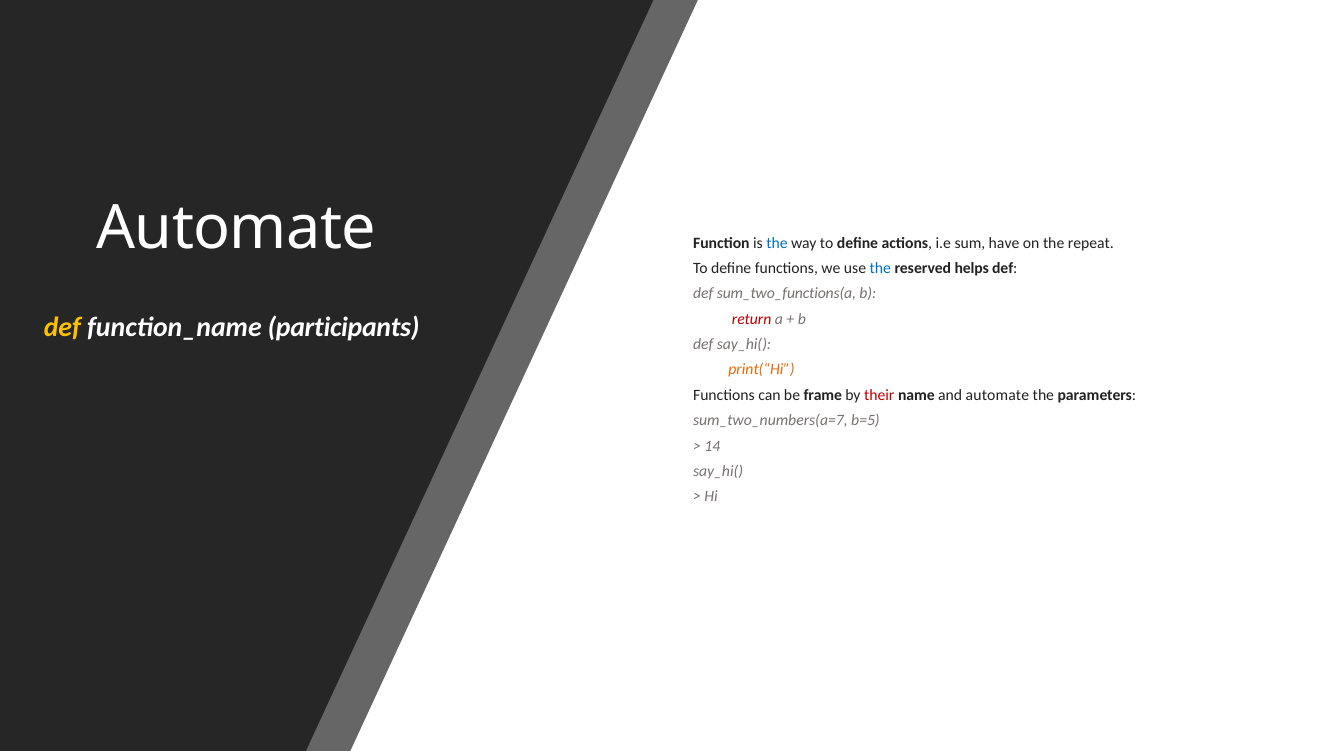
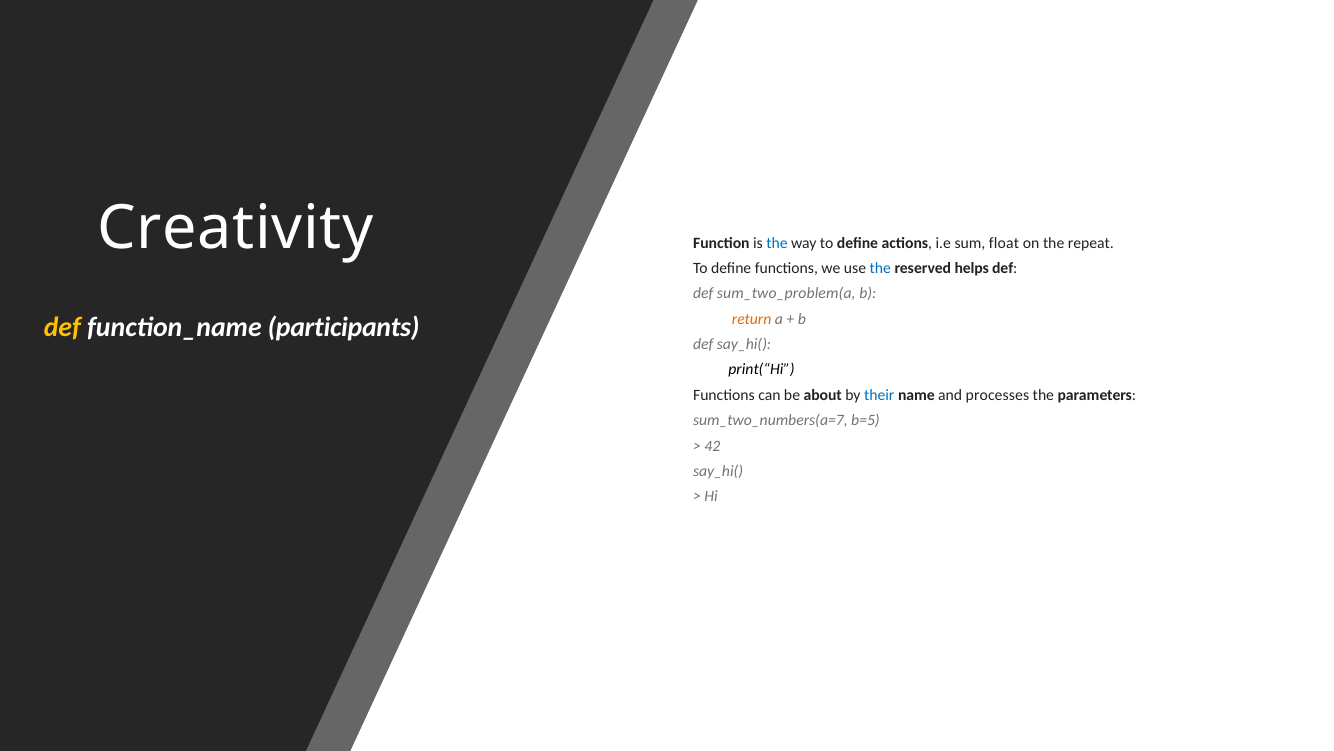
Automate: Automate -> Creativity (236, 228)
have: have -> float (1004, 243)
sum_two_functions(a: sum_two_functions(a -> sum_two_problem(a (786, 293)
return colour: red -> orange (752, 319)
print(“Hi colour: orange -> black (762, 369)
frame: frame -> about (823, 395)
their colour: red -> blue (879, 395)
and automate: automate -> processes (997, 395)
14: 14 -> 42 (712, 446)
